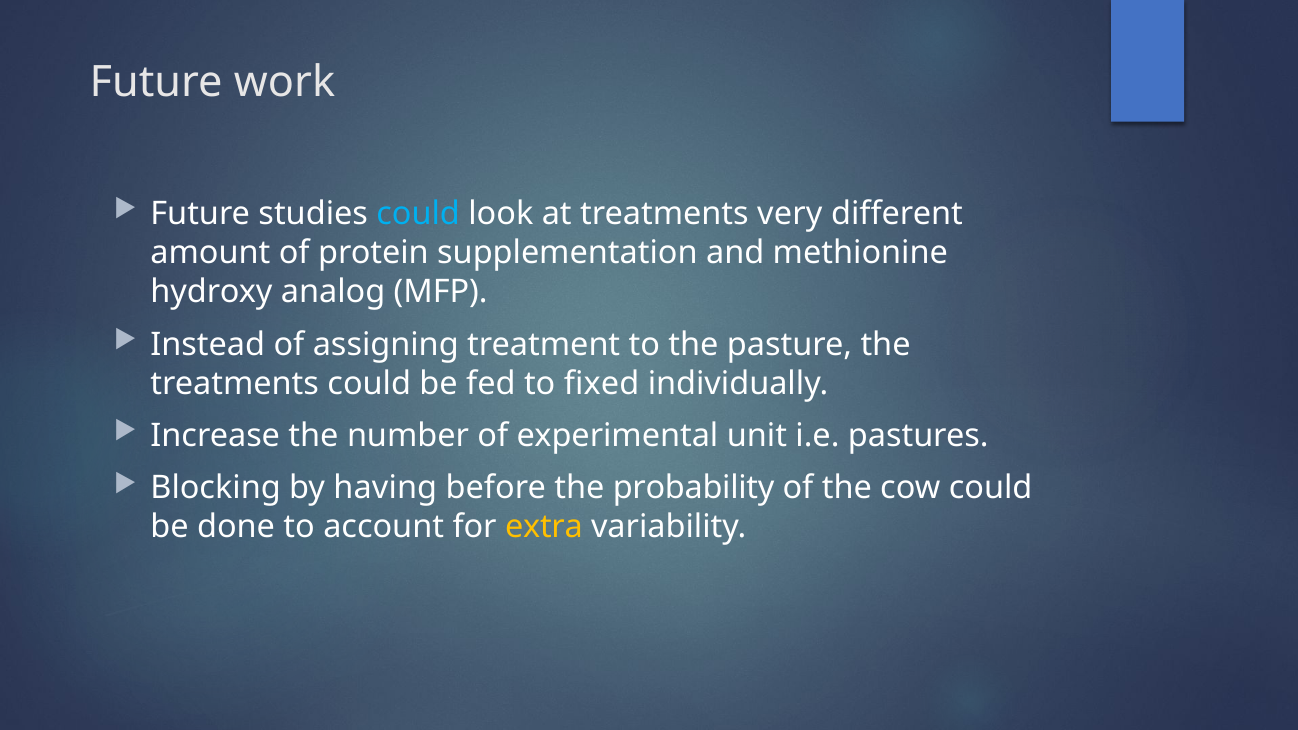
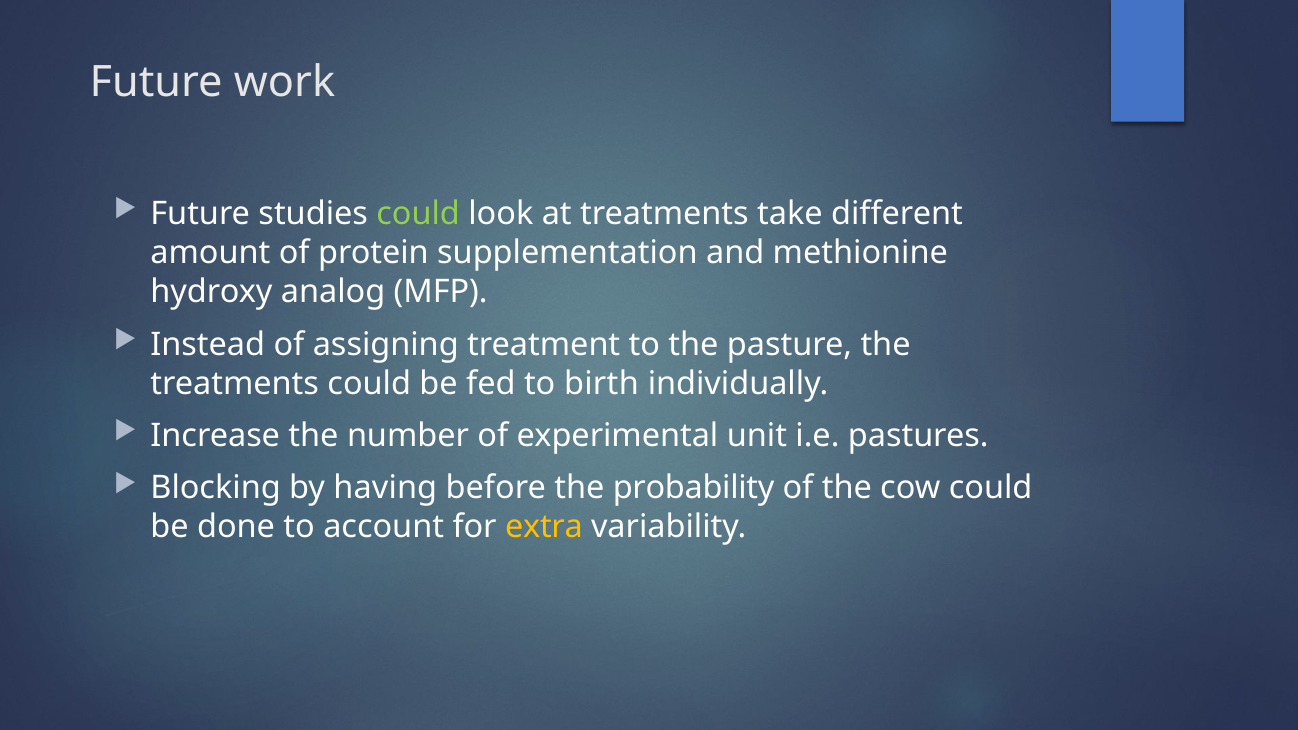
could colour: light blue -> light green (418, 214)
very: very -> take (790, 214)
fixed: fixed -> birth (601, 383)
